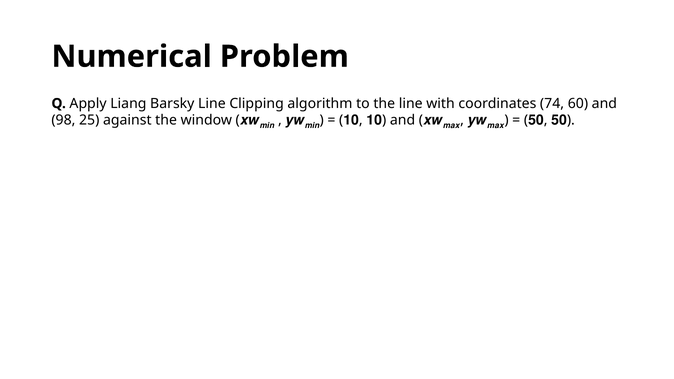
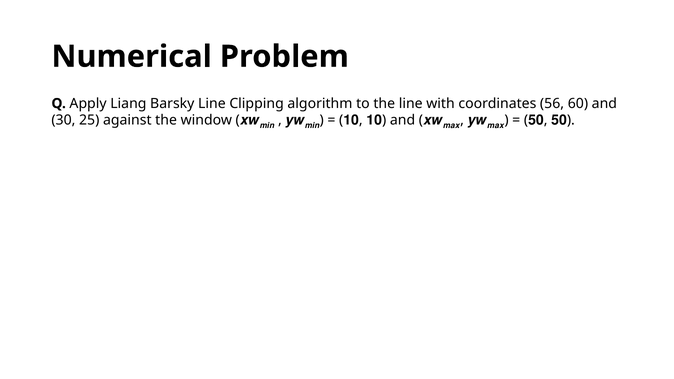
74: 74 -> 56 (552, 104)
98: 98 -> 30 (63, 120)
